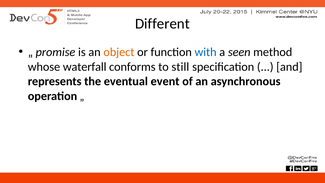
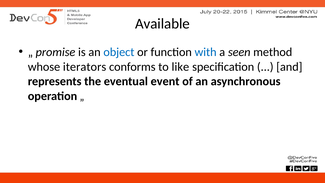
Different: Different -> Available (162, 24)
object colour: orange -> blue (119, 52)
waterfall: waterfall -> iterators (85, 67)
still: still -> like (180, 67)
